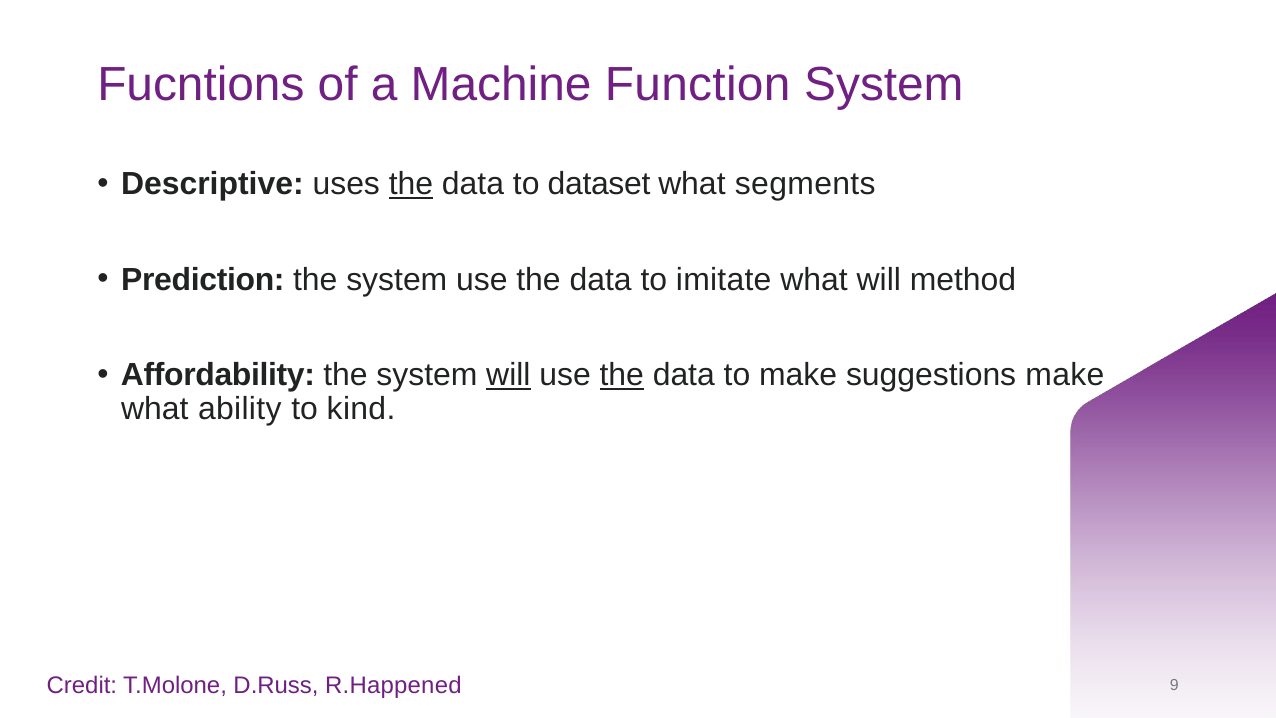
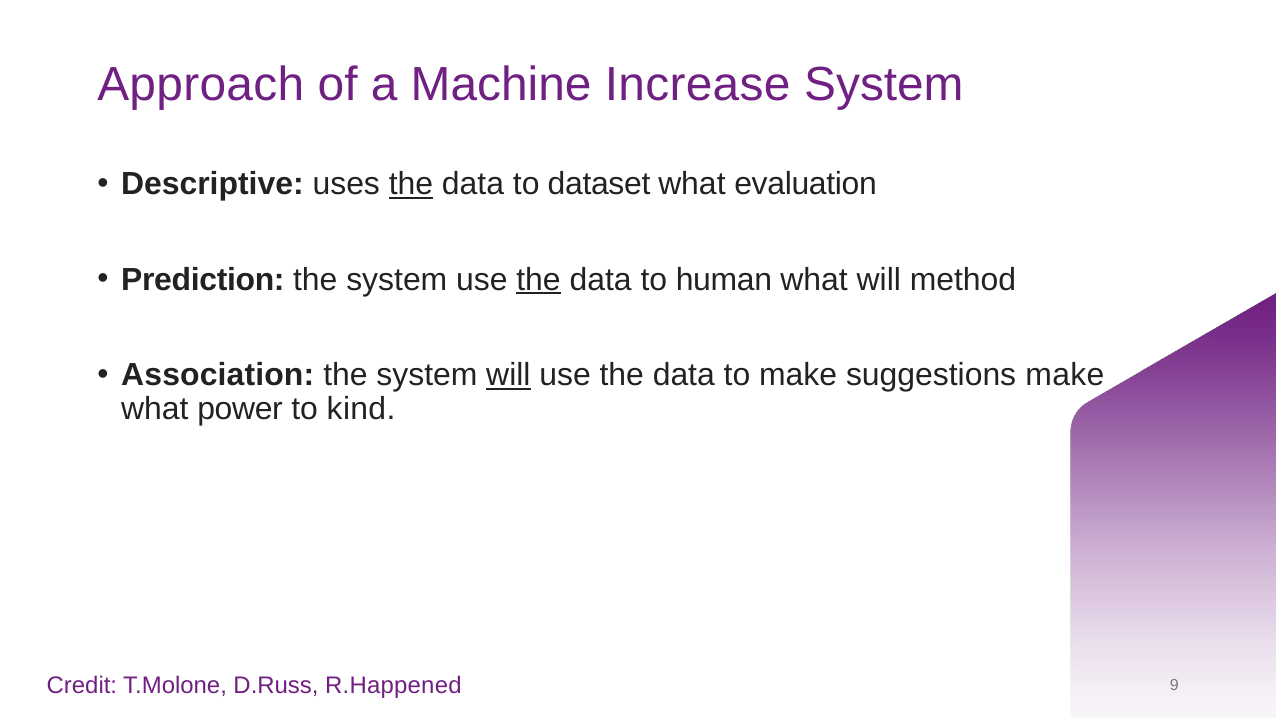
Fucntions: Fucntions -> Approach (201, 85)
Function: Function -> Increase (698, 85)
segments: segments -> evaluation (806, 184)
the underline: none -> present (539, 279)
imitate: imitate -> human (724, 279)
Affordability: Affordability -> Association (218, 375)
the underline: present -> none (622, 375)
ability: ability -> power (240, 409)
